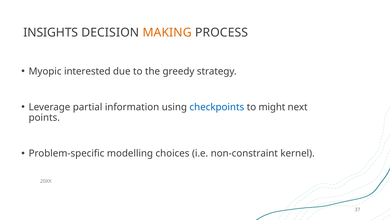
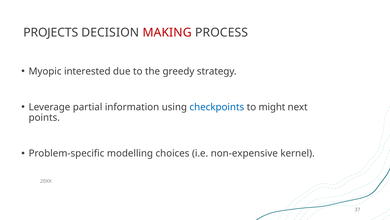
INSIGHTS: INSIGHTS -> PROJECTS (51, 32)
MAKING colour: orange -> red (167, 32)
non-constraint: non-constraint -> non-expensive (244, 153)
